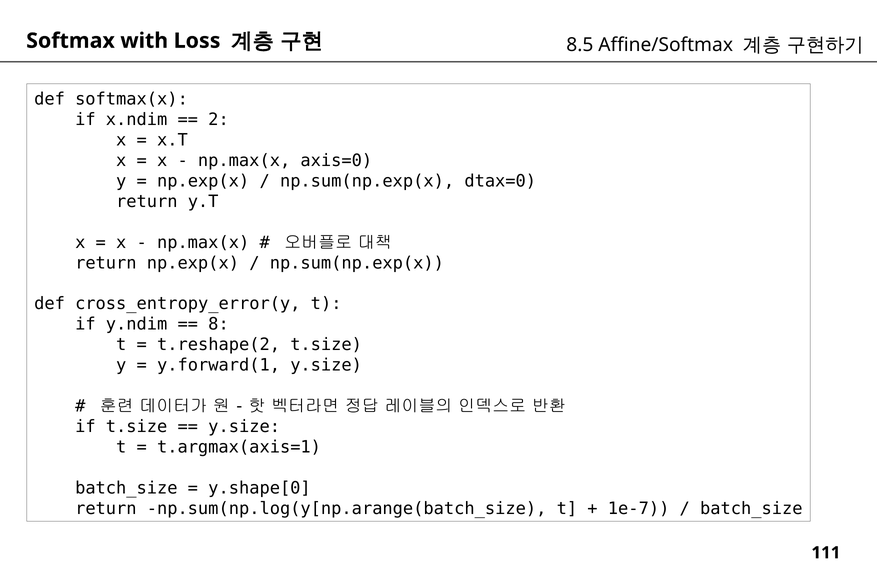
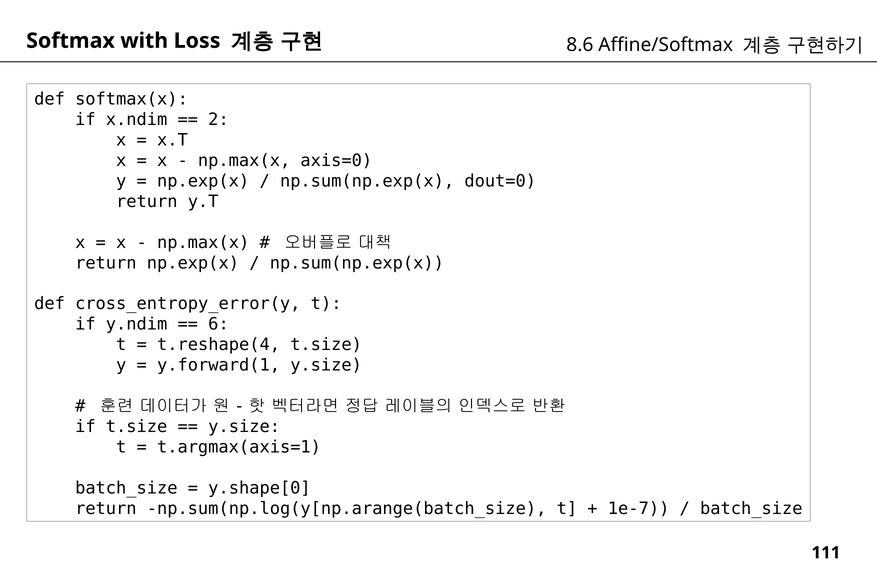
8.5: 8.5 -> 8.6 (580, 45)
dtax=0: dtax=0 -> dout=0 (500, 181)
8: 8 -> 6 (219, 324)
t.reshape(2: t.reshape(2 -> t.reshape(4 (219, 345)
